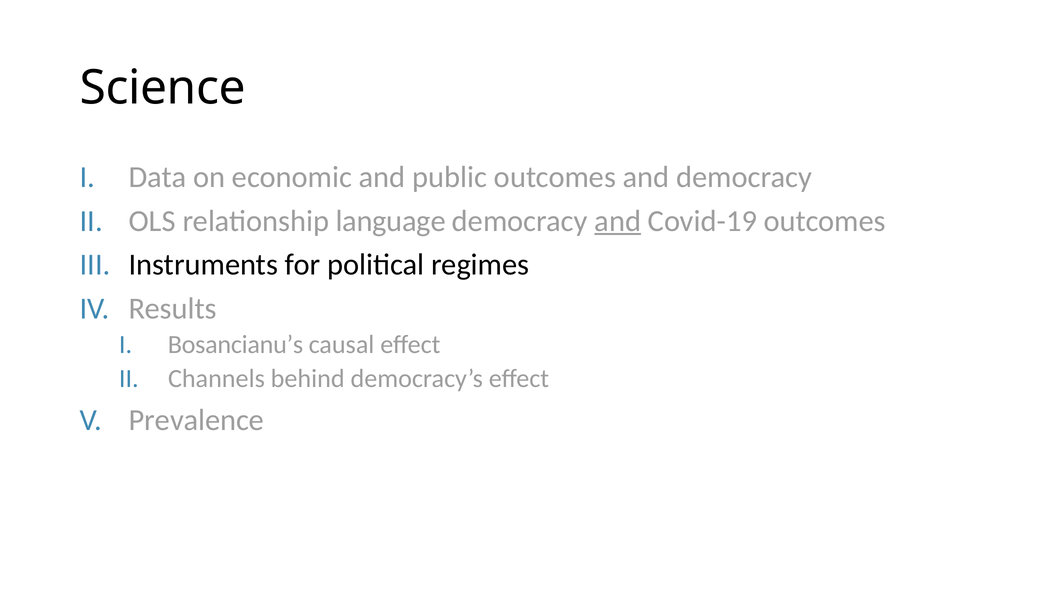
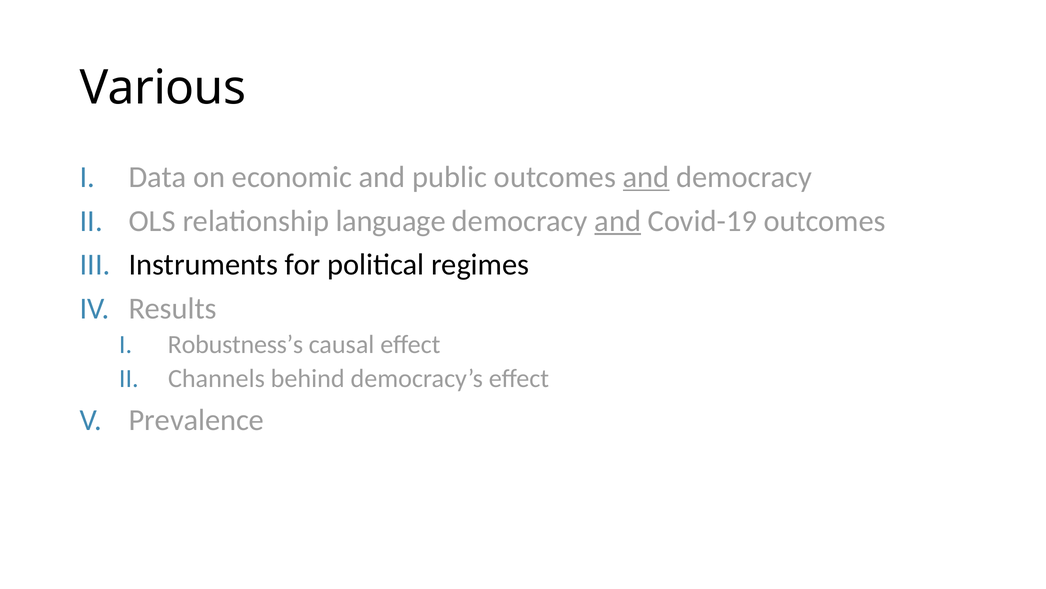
Science: Science -> Various (163, 88)
and underline: none -> present (646, 177)
Bosancianu’s: Bosancianu’s -> Robustness’s (235, 344)
